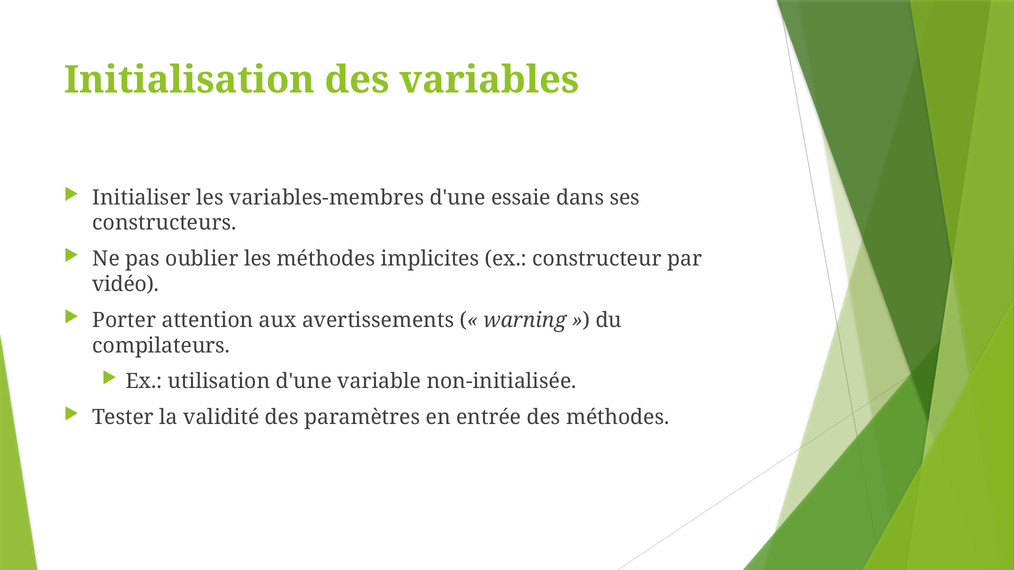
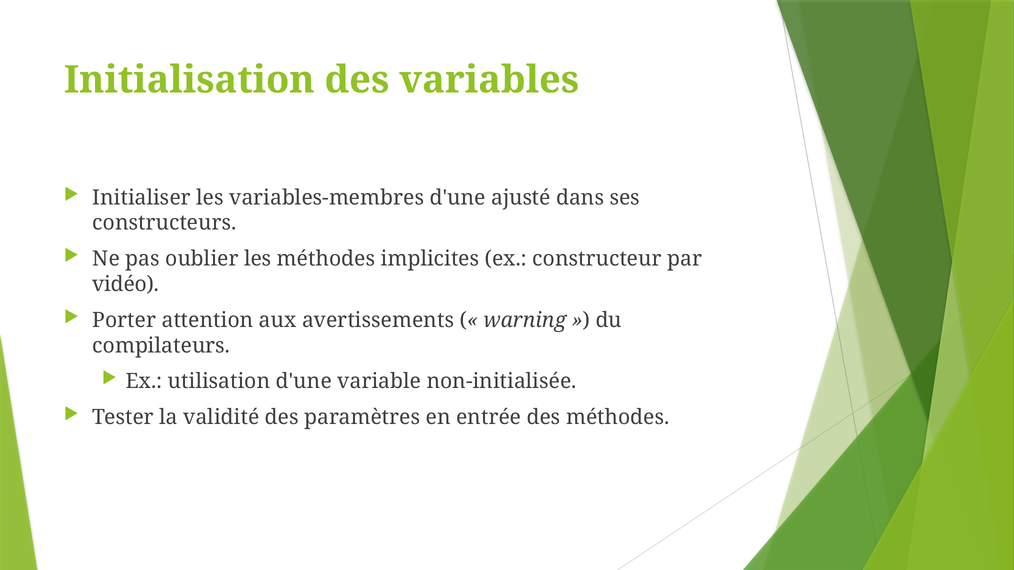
essaie: essaie -> ajusté (521, 198)
